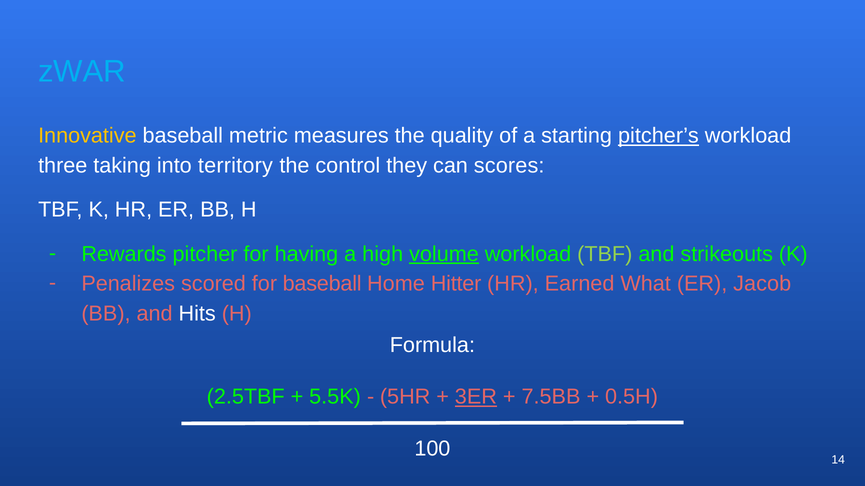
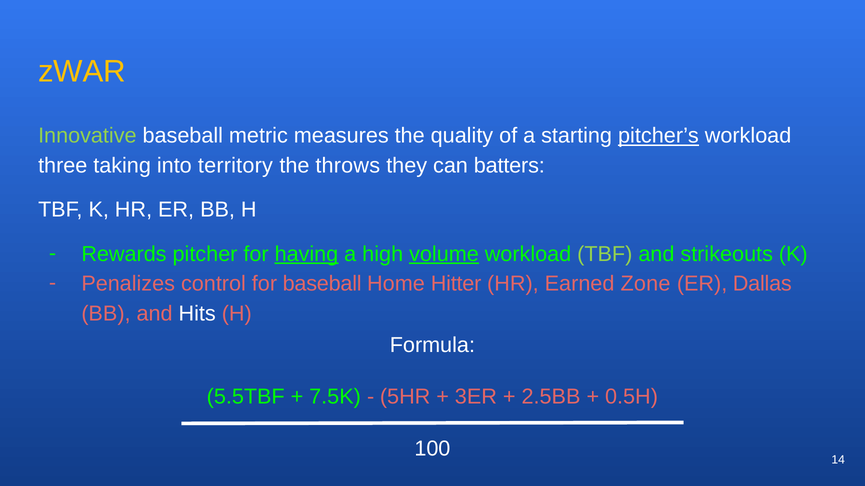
zWAR colour: light blue -> yellow (82, 72)
Innovative colour: yellow -> light green (87, 136)
control: control -> throws (348, 166)
scores: scores -> batters (509, 166)
having underline: none -> present (306, 254)
scored: scored -> control (213, 284)
What: What -> Zone (646, 284)
Jacob: Jacob -> Dallas (762, 284)
2.5TBF: 2.5TBF -> 5.5TBF (246, 397)
5.5K: 5.5K -> 7.5K (335, 397)
3ER underline: present -> none (476, 397)
7.5BB: 7.5BB -> 2.5BB (551, 397)
